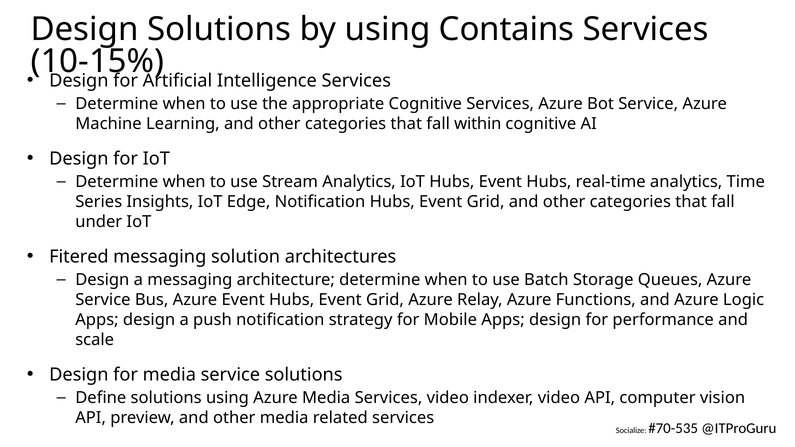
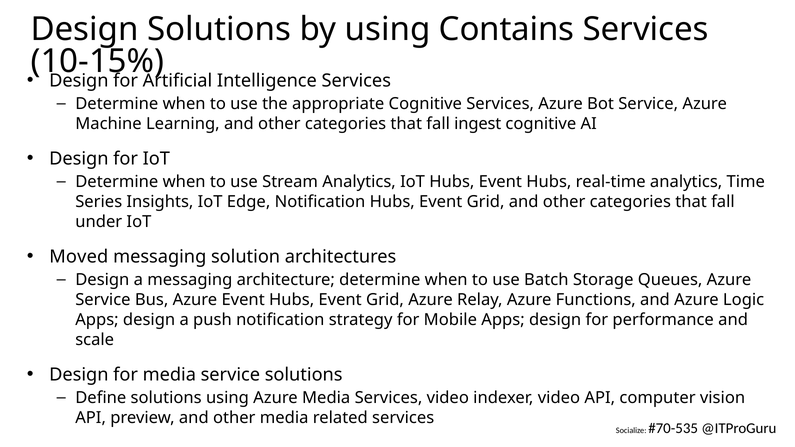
within: within -> ingest (478, 124)
Fitered: Fitered -> Moved (79, 257)
